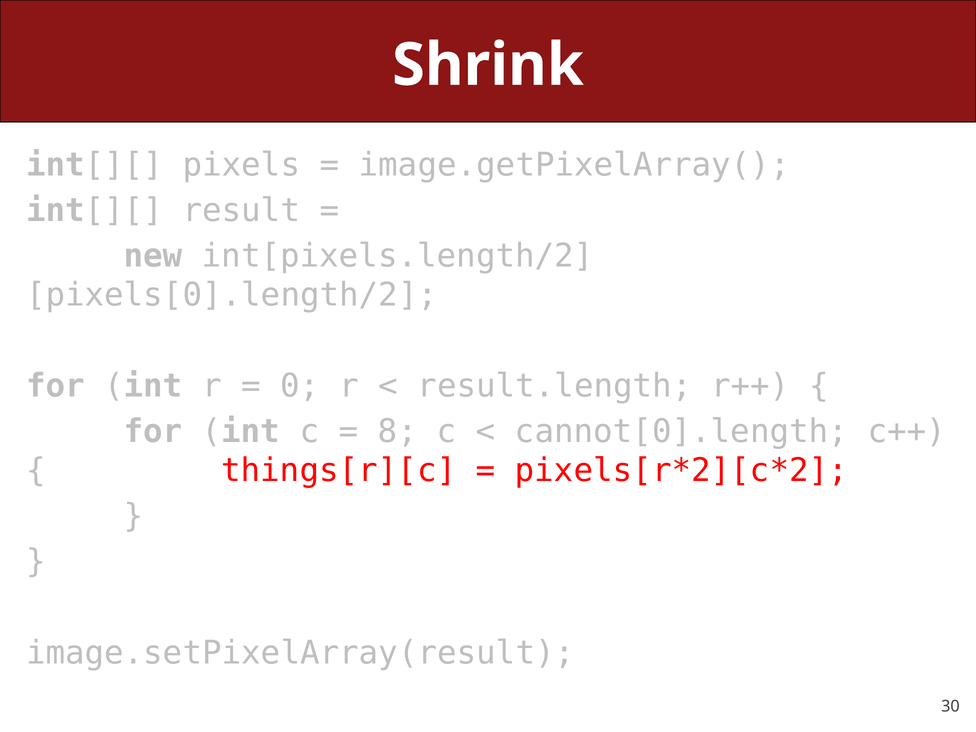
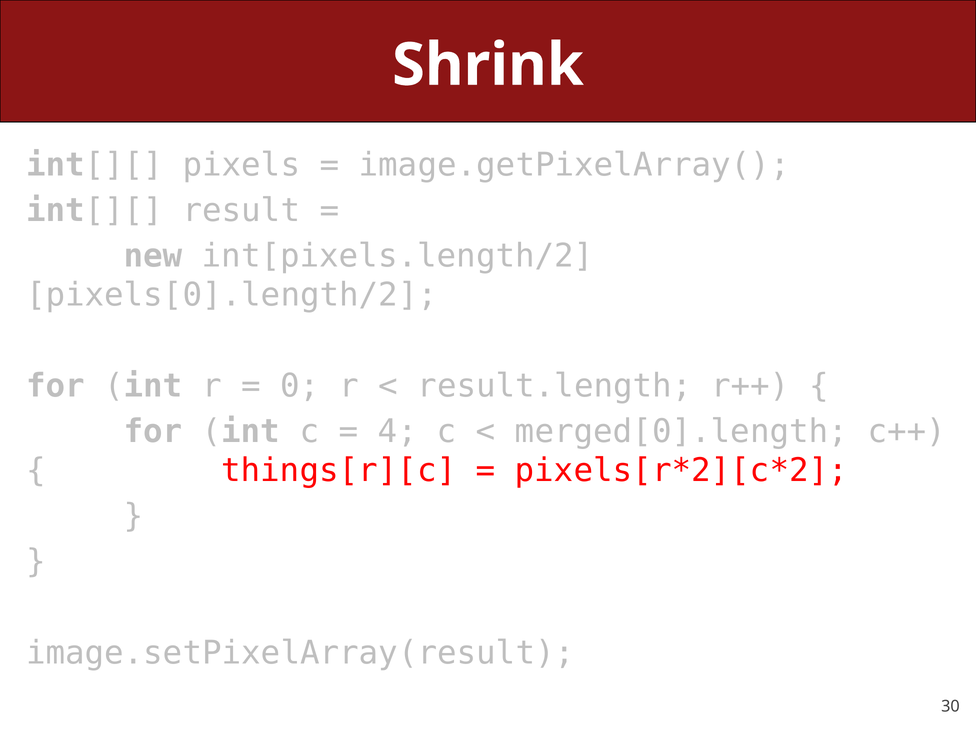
8: 8 -> 4 (398, 432)
cannot[0].length: cannot[0].length -> merged[0].length (681, 432)
